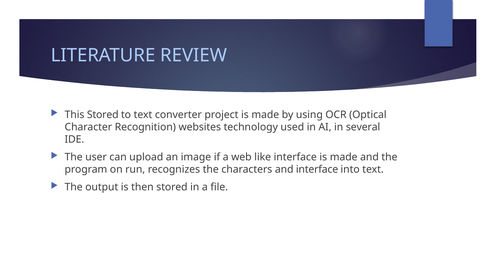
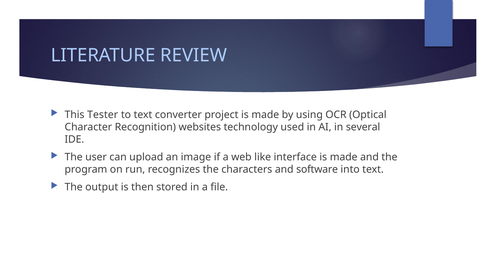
This Stored: Stored -> Tester (103, 115)
and interface: interface -> software (317, 170)
